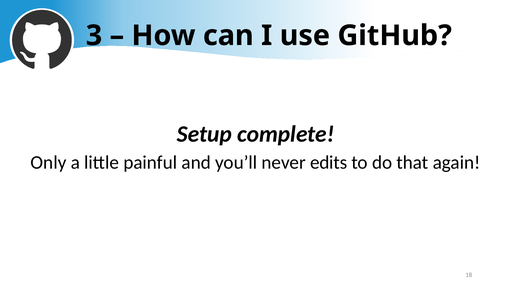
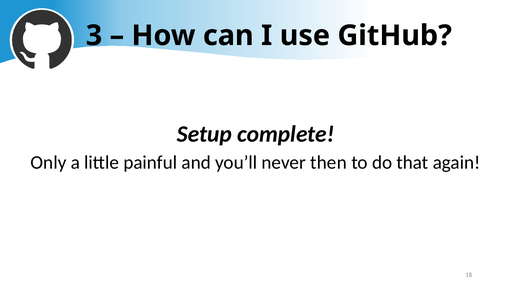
edits: edits -> then (328, 162)
